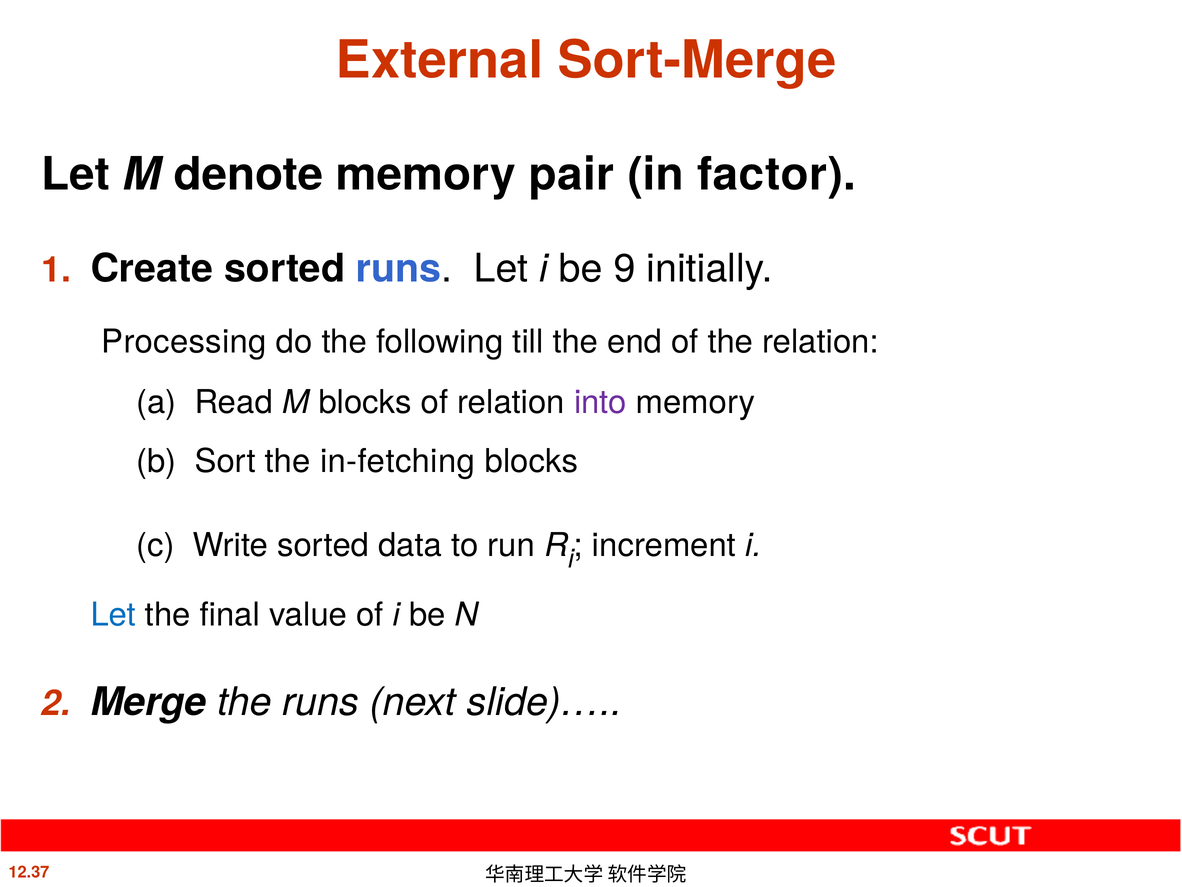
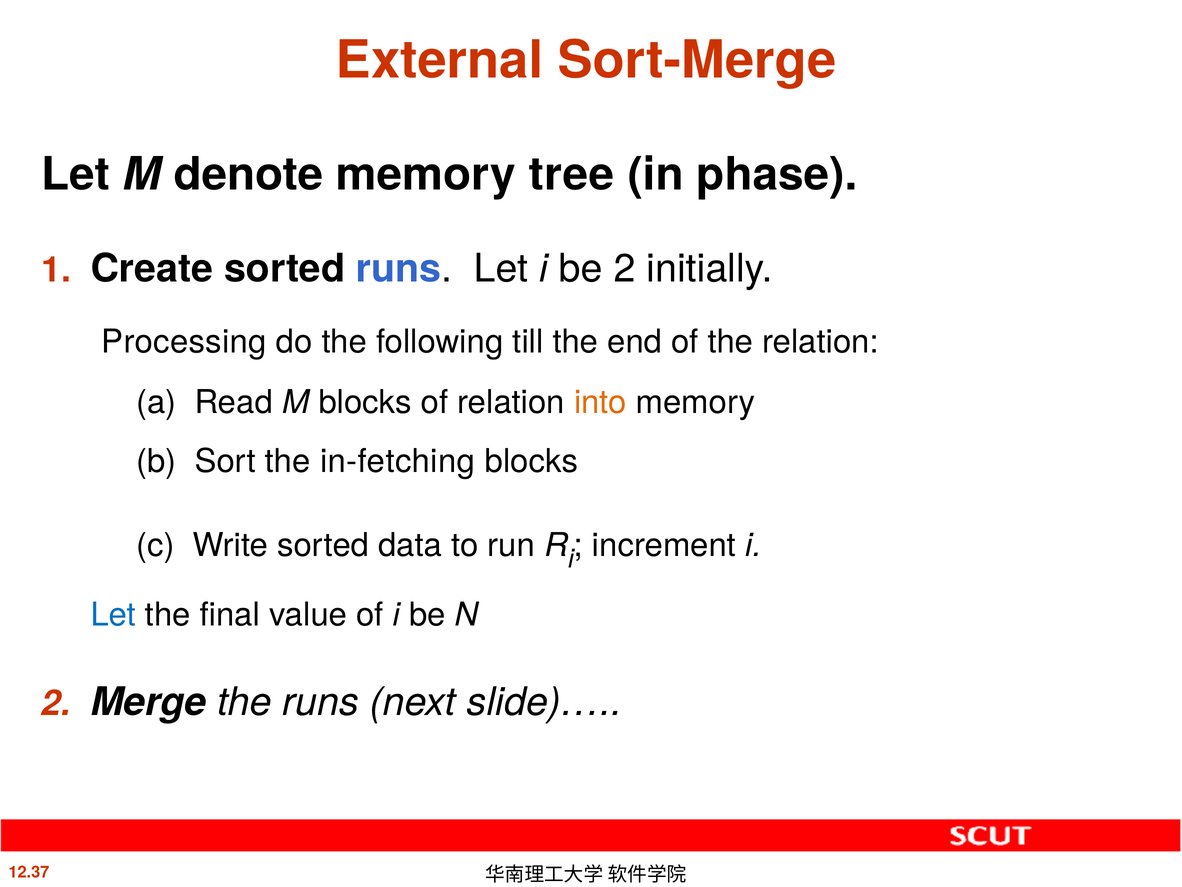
pair: pair -> tree (571, 175)
factor: factor -> phase (777, 175)
be 9: 9 -> 2 (625, 269)
into colour: purple -> orange (600, 402)
